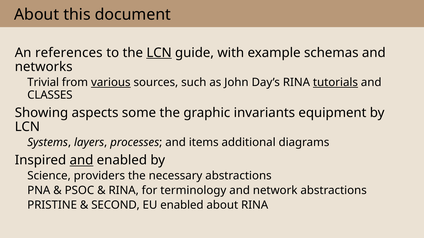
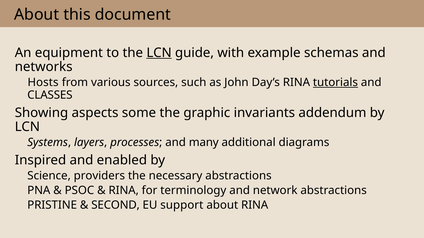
references: references -> equipment (69, 53)
Trivial: Trivial -> Hosts (43, 83)
various underline: present -> none (111, 83)
equipment: equipment -> addendum (332, 113)
items: items -> many (204, 143)
and underline: present -> none (81, 161)
EU enabled: enabled -> support (182, 205)
